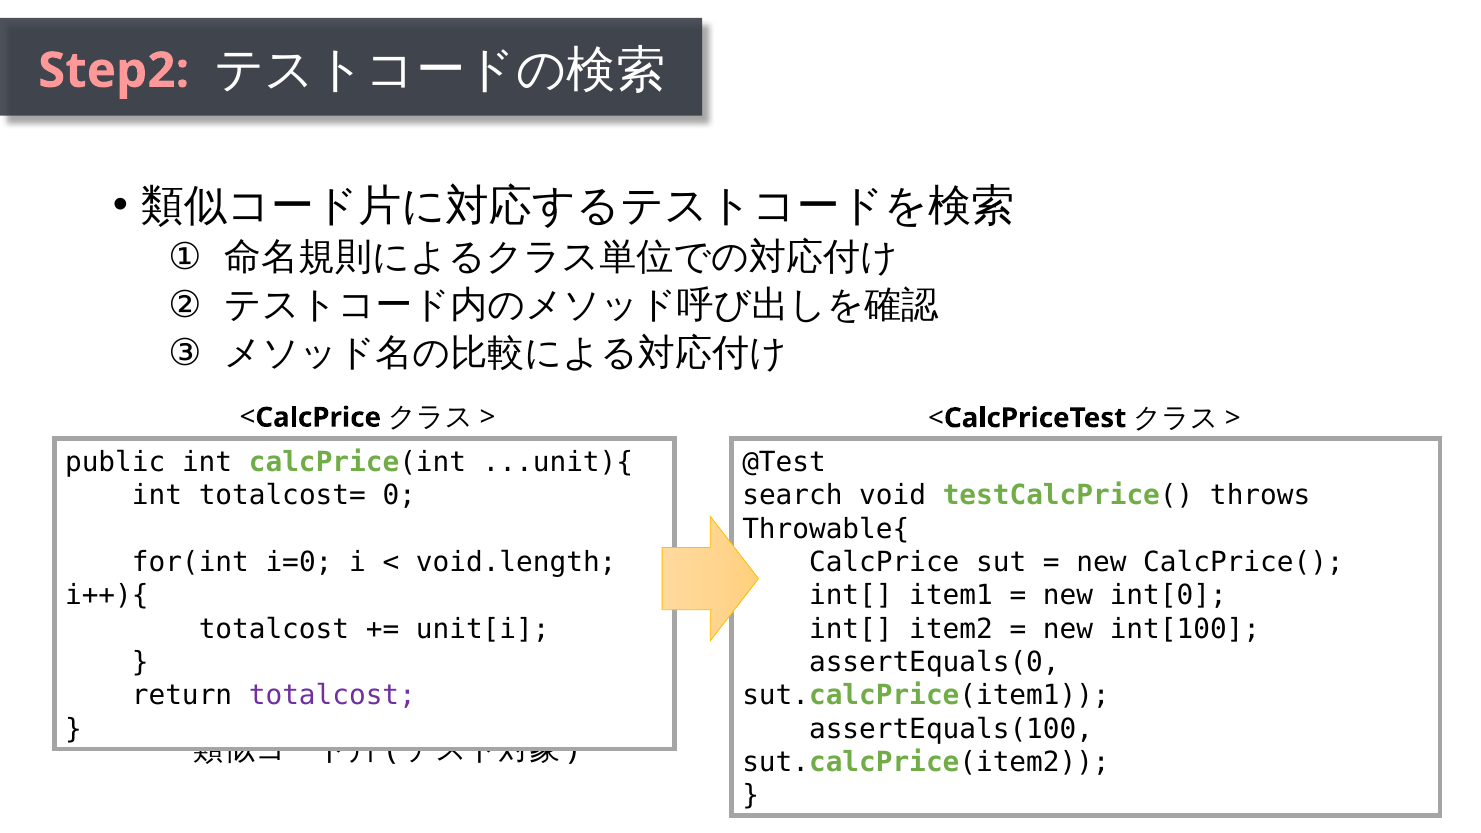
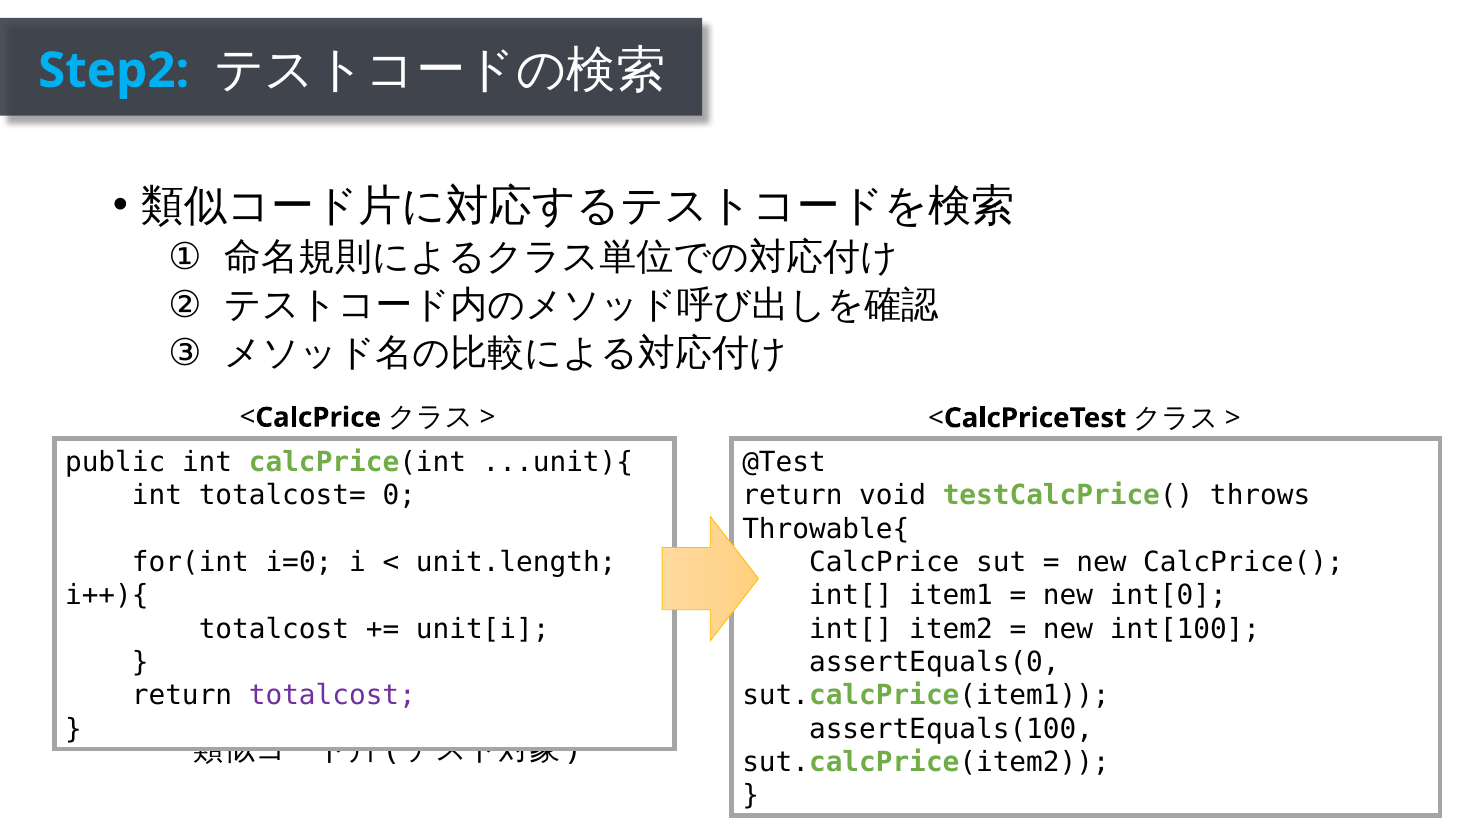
Step2 colour: pink -> light blue (114, 71)
search: search -> return (792, 496)
void.length: void.length -> unit.length (516, 562)
